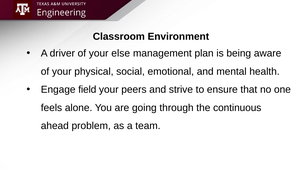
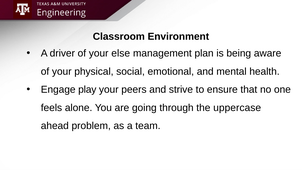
field: field -> play (87, 90)
continuous: continuous -> uppercase (237, 108)
